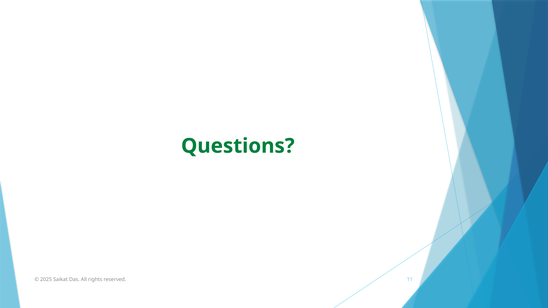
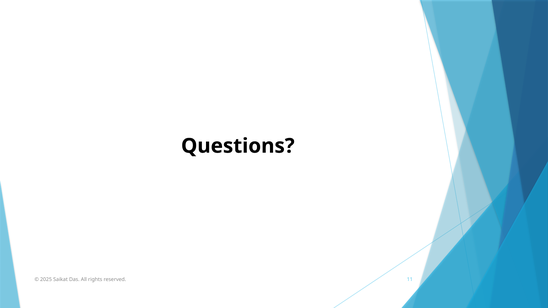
Questions colour: green -> black (238, 146)
